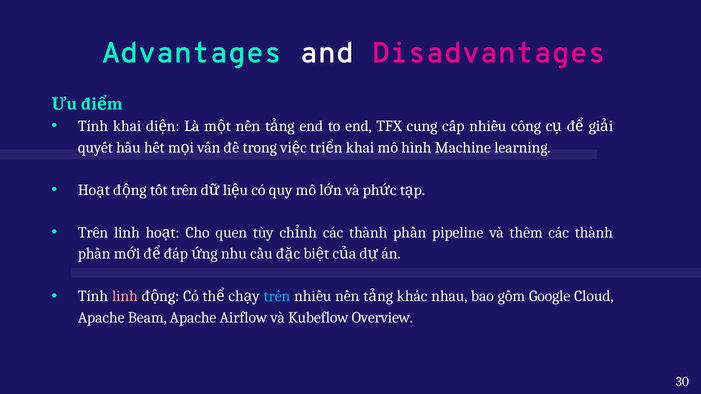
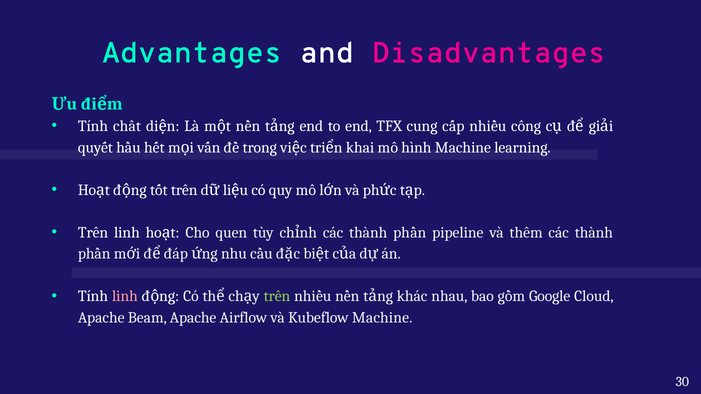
Tính khai: khai -> chất (127, 126)
trên colour: light blue -> light green (277, 297)
Kubeflow Overview: Overview -> Machine (382, 318)
